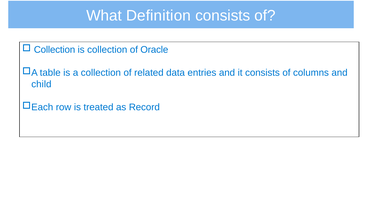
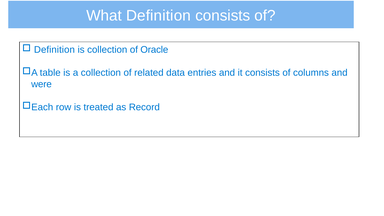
Collection: Collection -> Definition (54, 50)
child: child -> were (41, 84)
